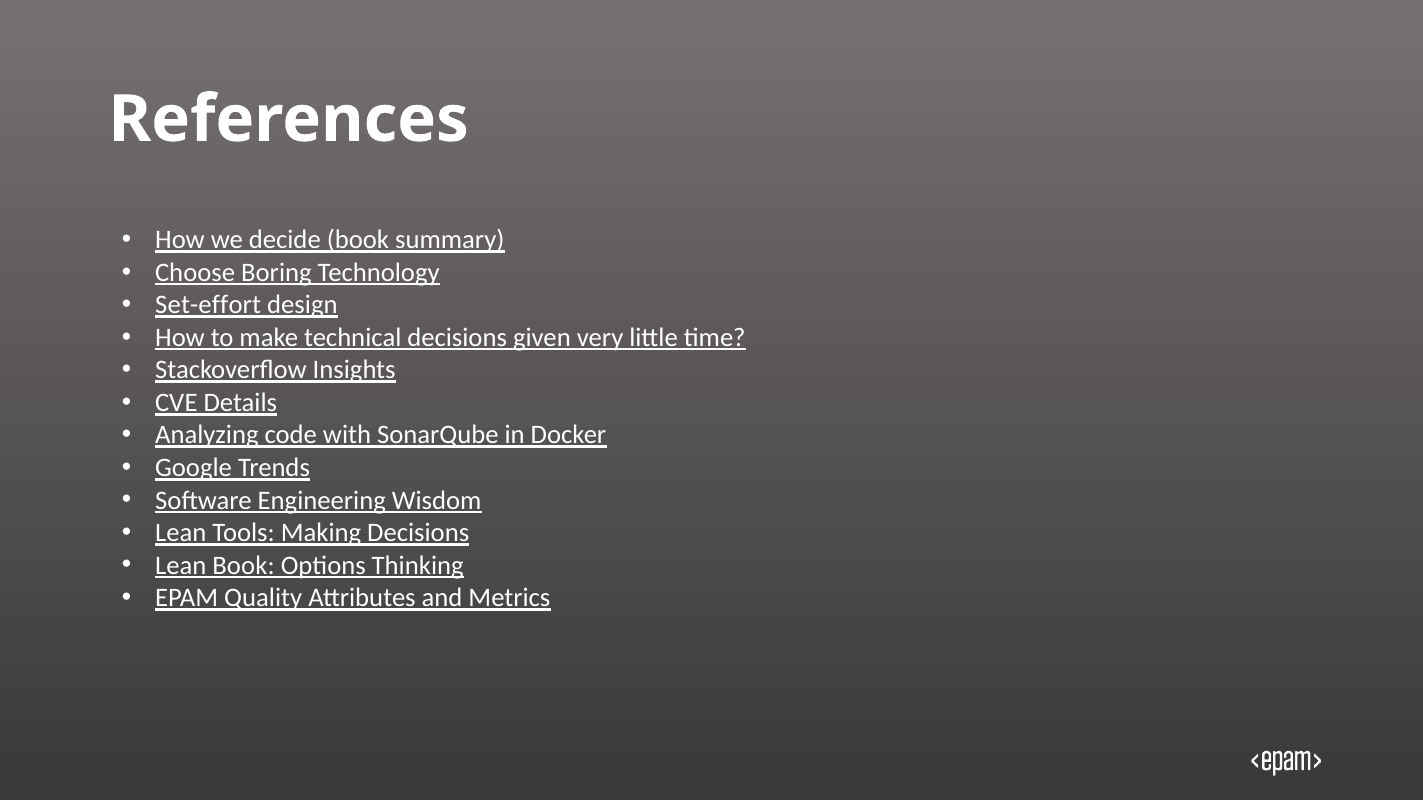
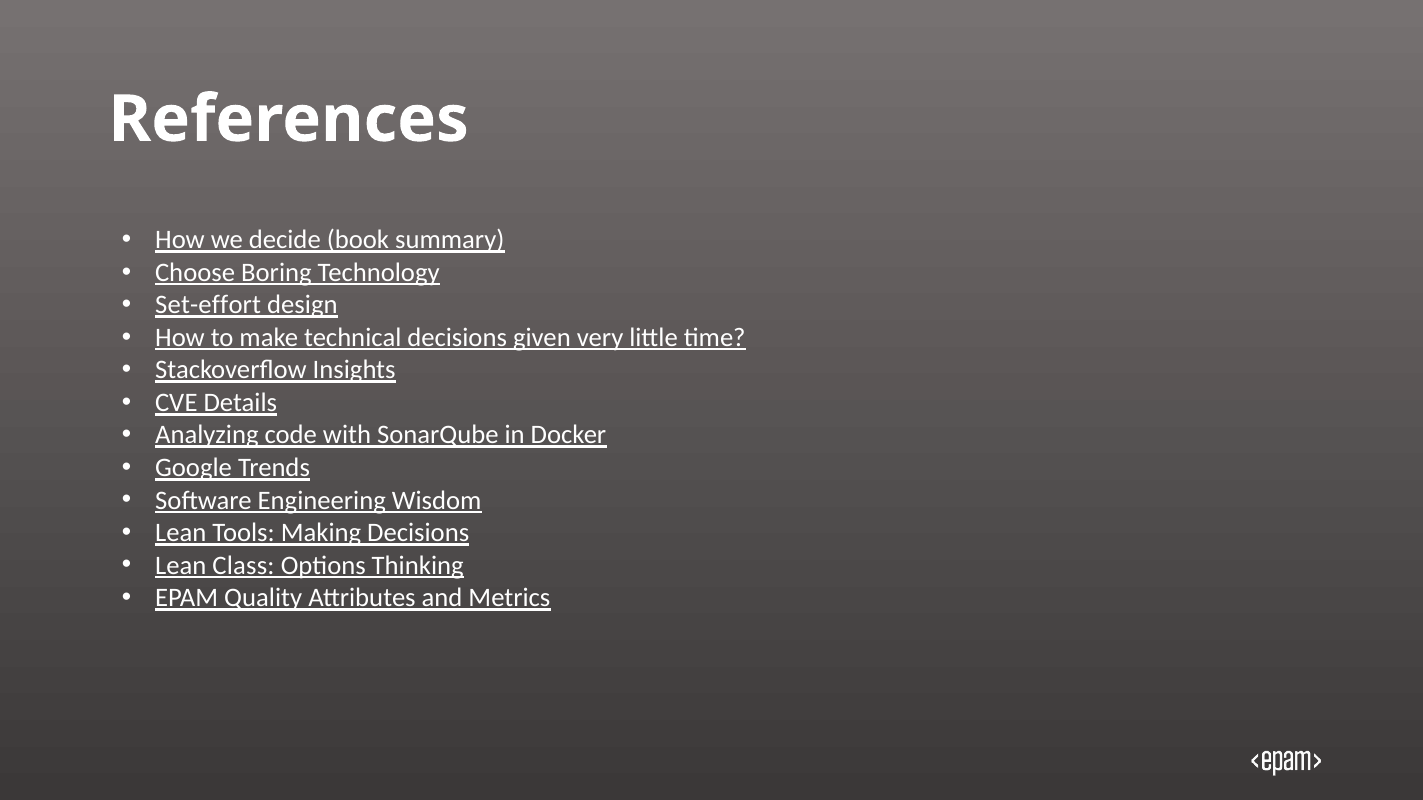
Lean Book: Book -> Class (243, 566)
